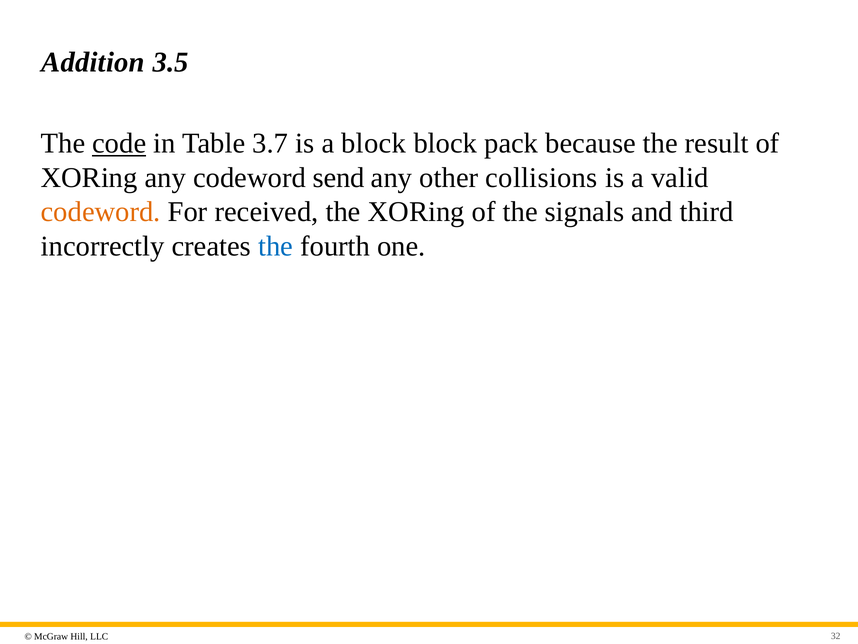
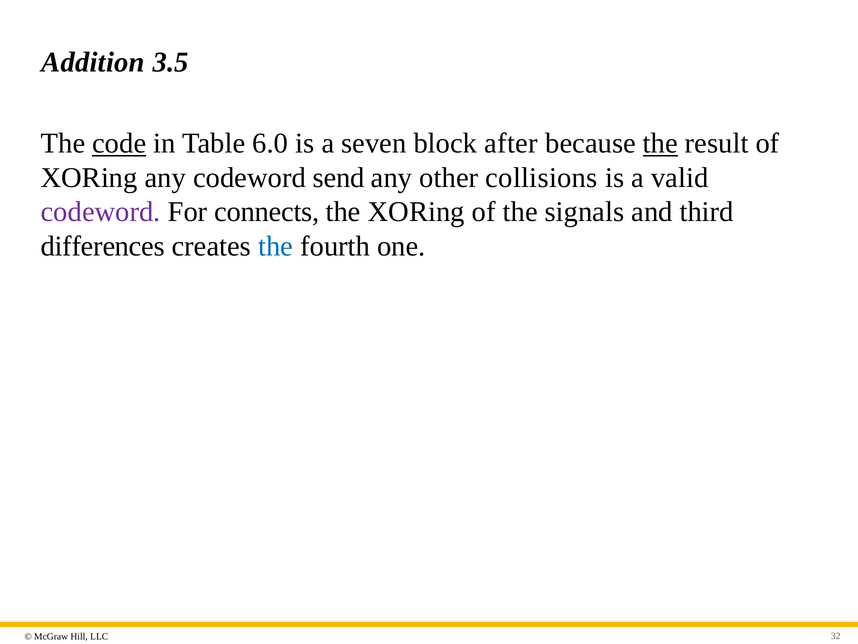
3.7: 3.7 -> 6.0 (270, 143)
a block: block -> seven (374, 143)
pack: pack -> after (511, 143)
the underline: none -> present (660, 143)
codeword colour: orange -> purple (101, 212)
received: received -> connects (267, 212)
incorrectly: incorrectly -> differences (103, 246)
